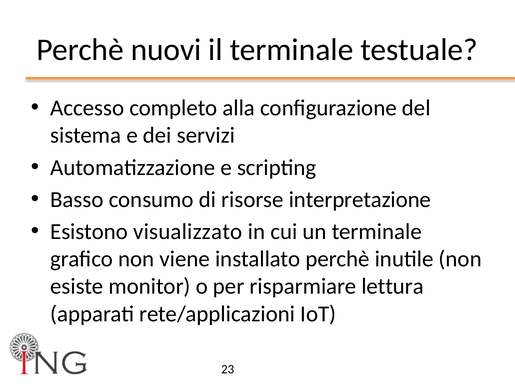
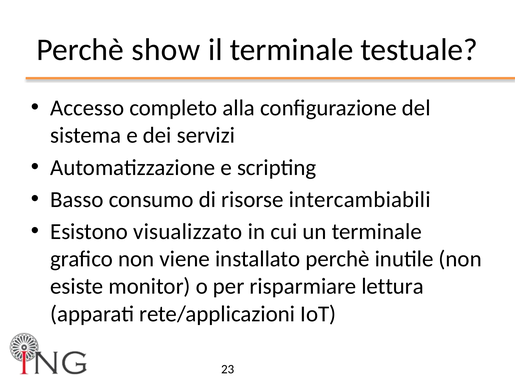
nuovi: nuovi -> show (166, 50)
interpretazione: interpretazione -> intercambiabili (360, 200)
